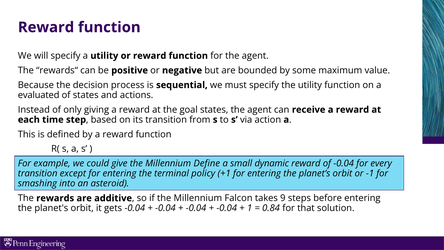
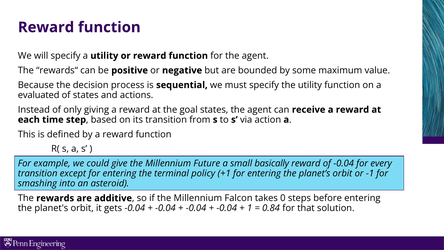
Define: Define -> Future (207, 163)
dynamic: dynamic -> basically (272, 163)
9: 9 -> 0 (283, 198)
